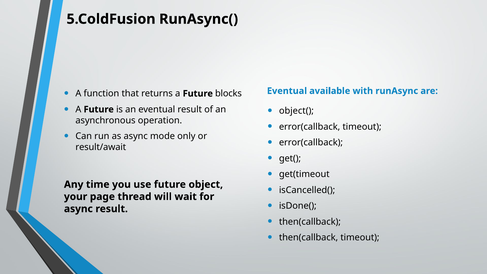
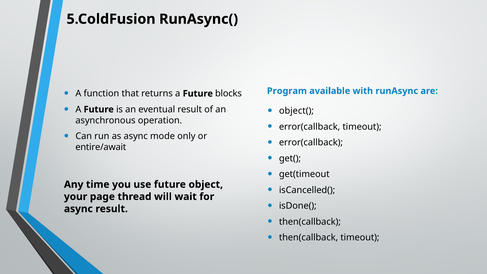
Eventual: Eventual -> Program (287, 91)
result/await: result/await -> entire/await (101, 147)
